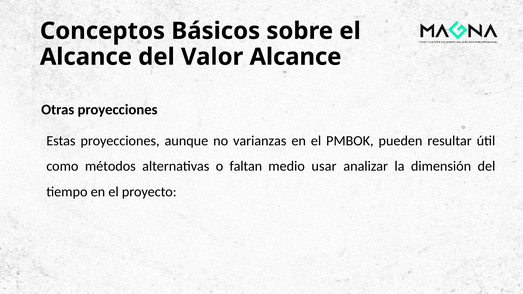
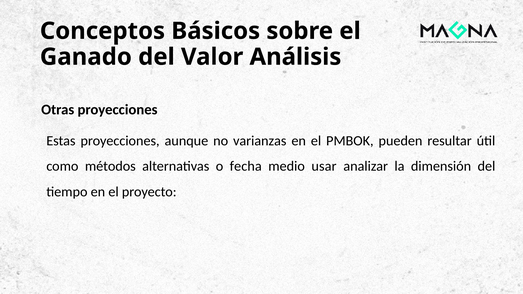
Alcance: Alcance -> Ganado (86, 57)
Valor Alcance: Alcance -> Análisis (295, 57)
faltan: faltan -> fecha (246, 166)
